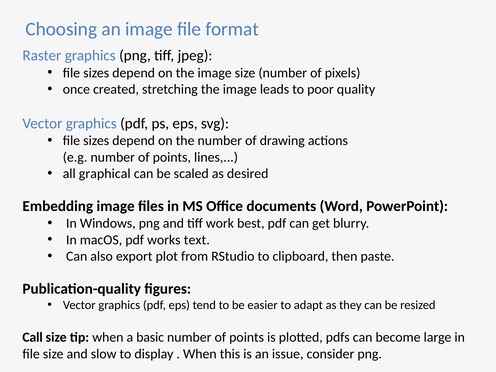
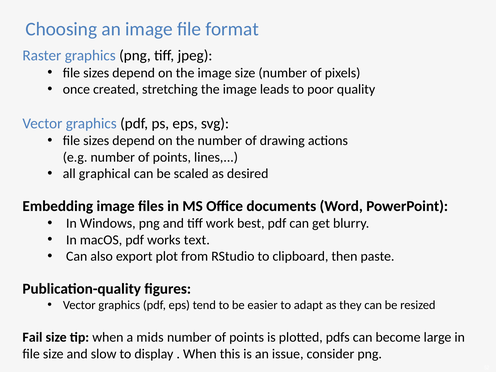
Call: Call -> Fail (32, 337)
basic: basic -> mids (150, 337)
